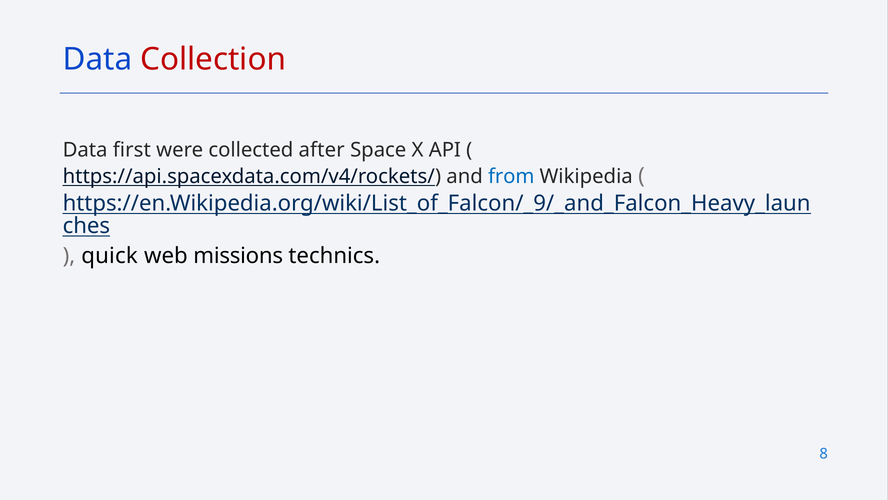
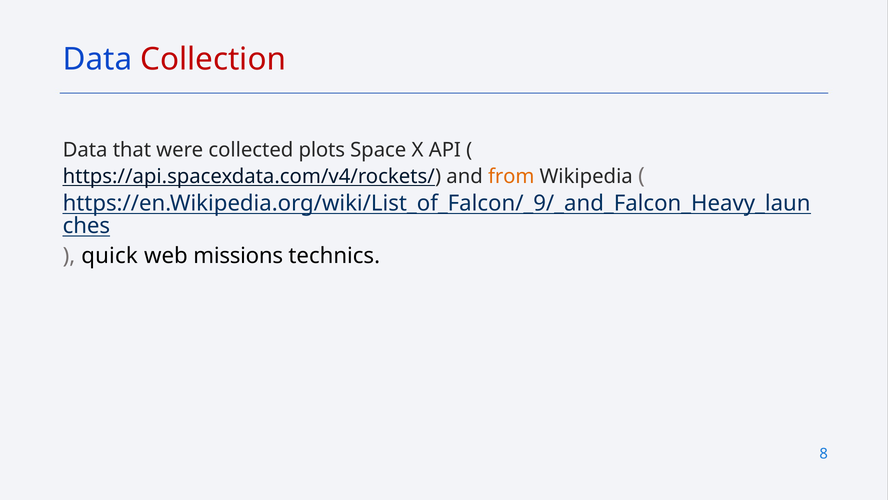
first: first -> that (132, 150)
after: after -> plots (322, 150)
from colour: blue -> orange (511, 176)
